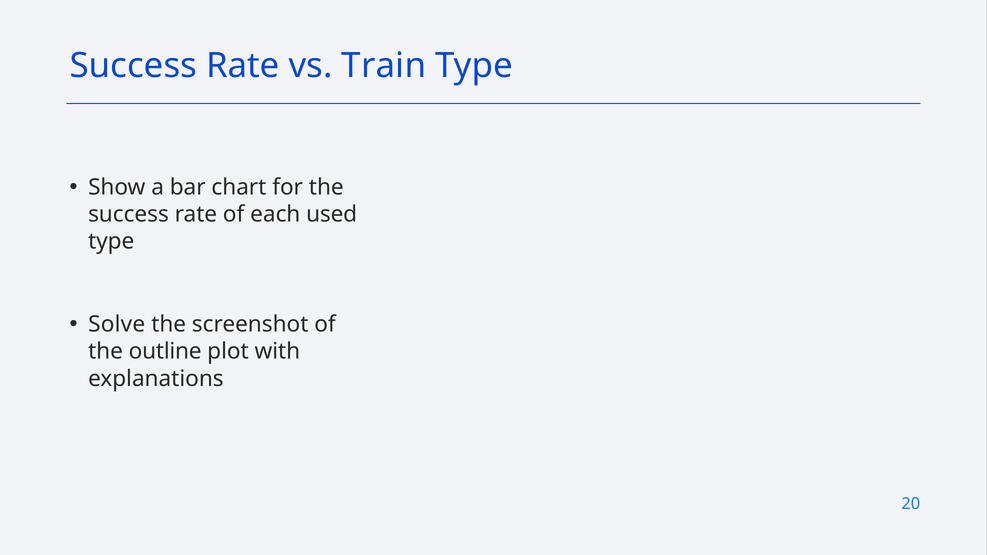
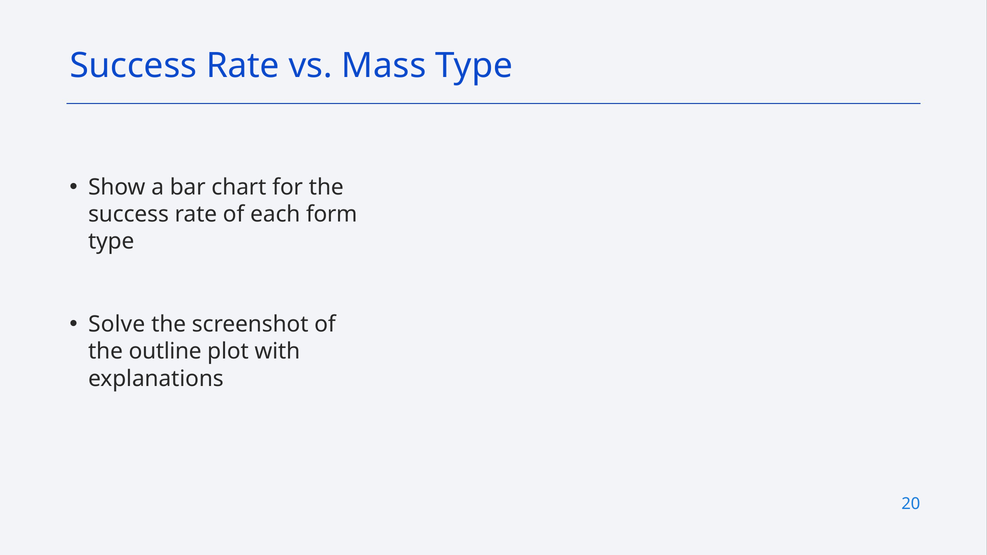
Train: Train -> Mass (384, 66)
used: used -> form (332, 214)
